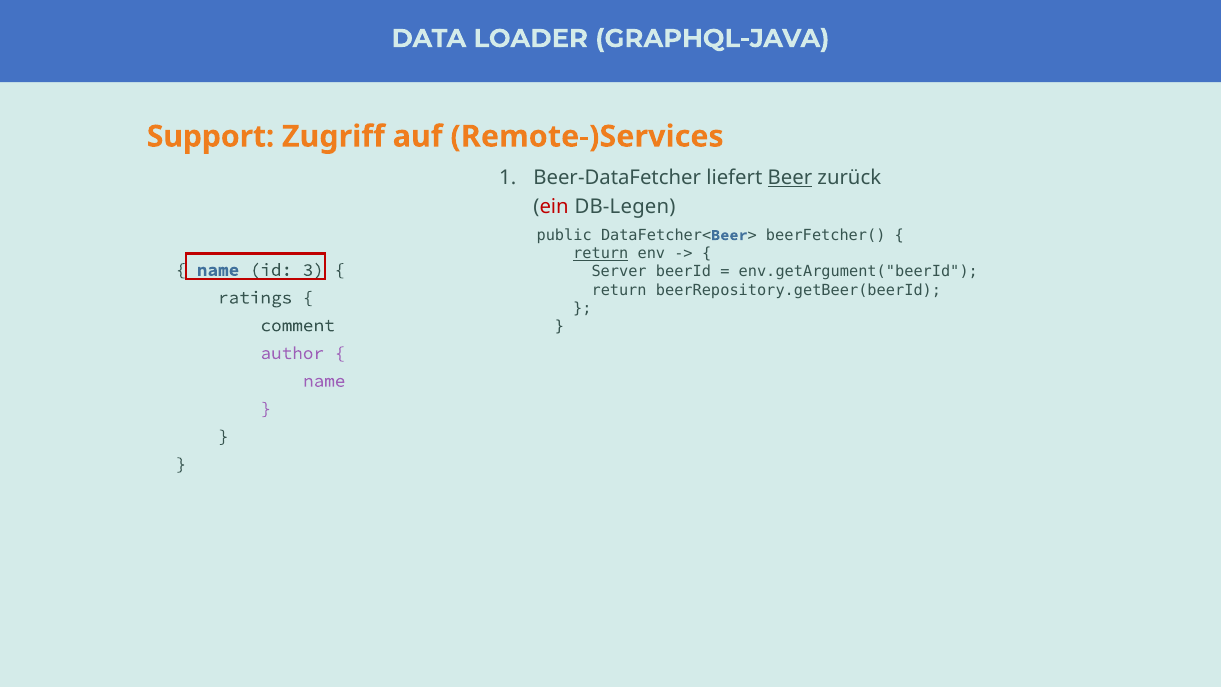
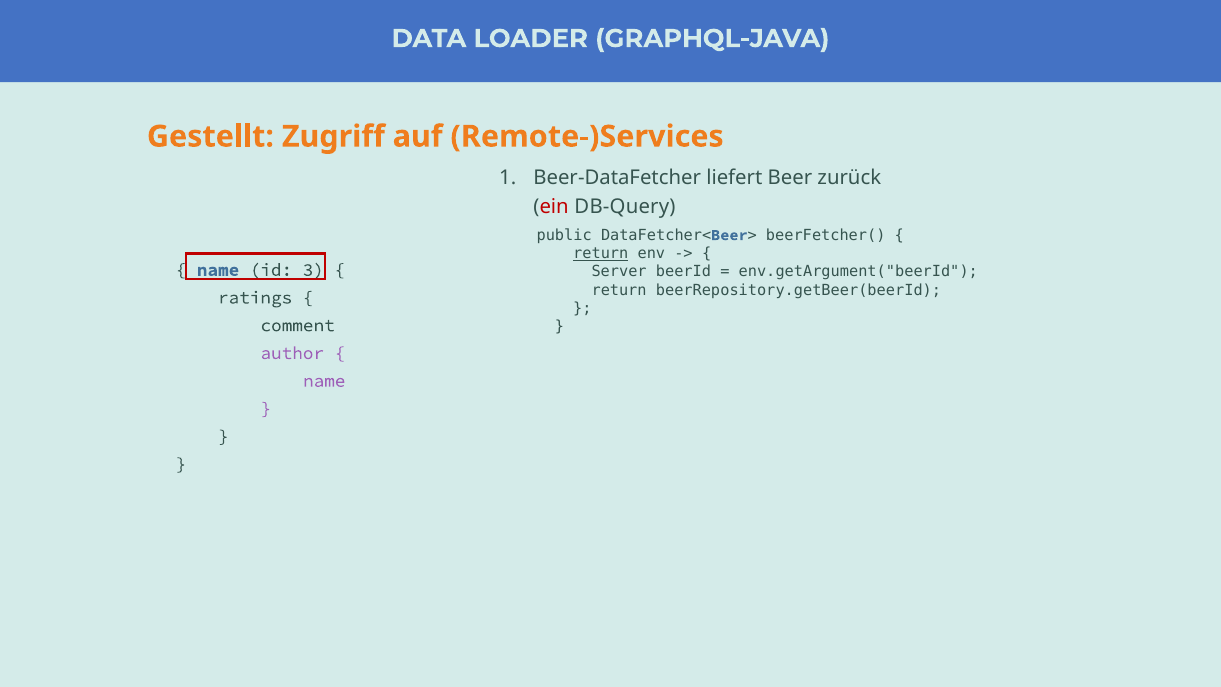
Support: Support -> Gestellt (210, 136)
Beer underline: present -> none (790, 178)
DB-Legen: DB-Legen -> DB-Query (625, 207)
